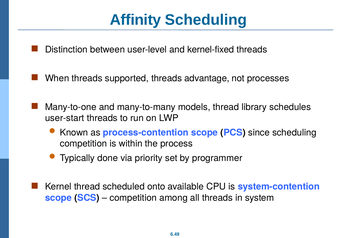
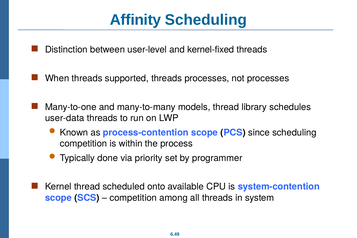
threads advantage: advantage -> processes (207, 78)
user-start: user-start -> user-data (65, 118)
